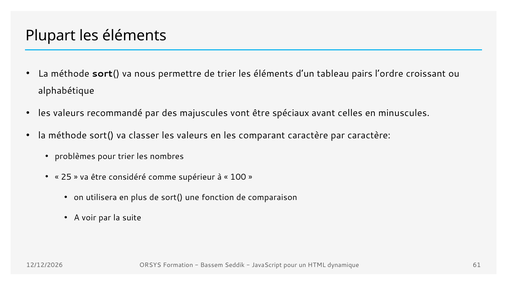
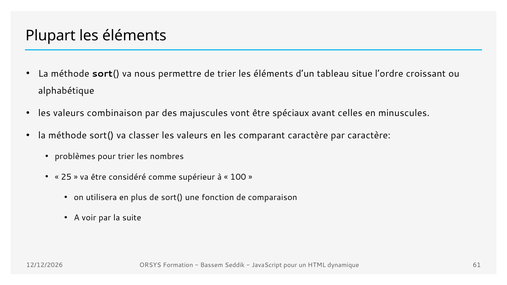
pairs: pairs -> situe (362, 74)
recommandé: recommandé -> combinaison (115, 113)
